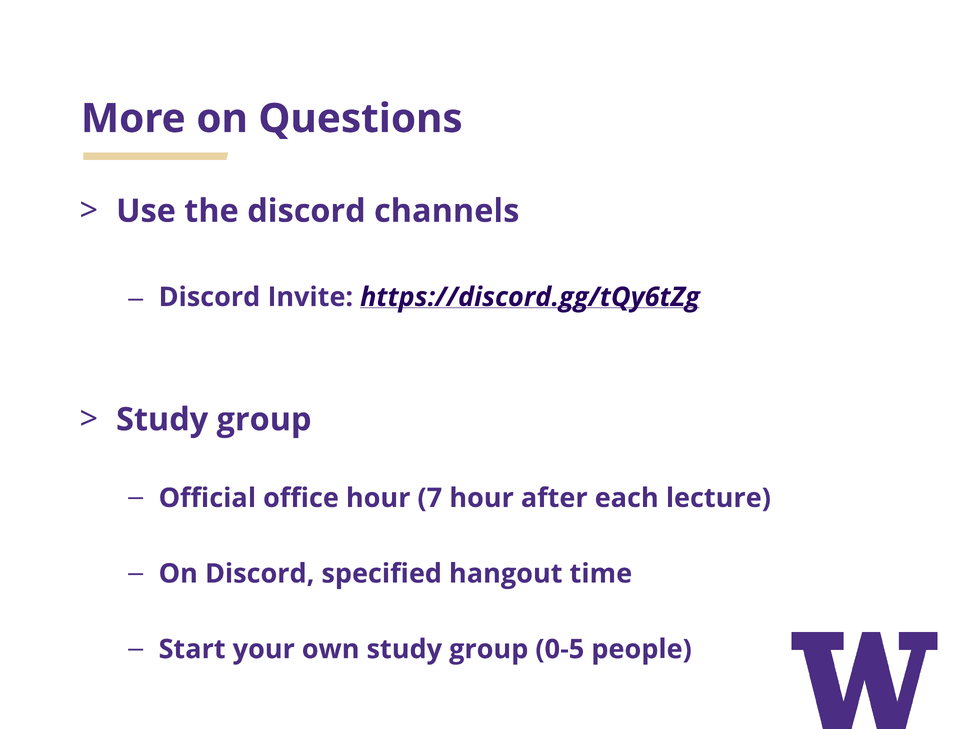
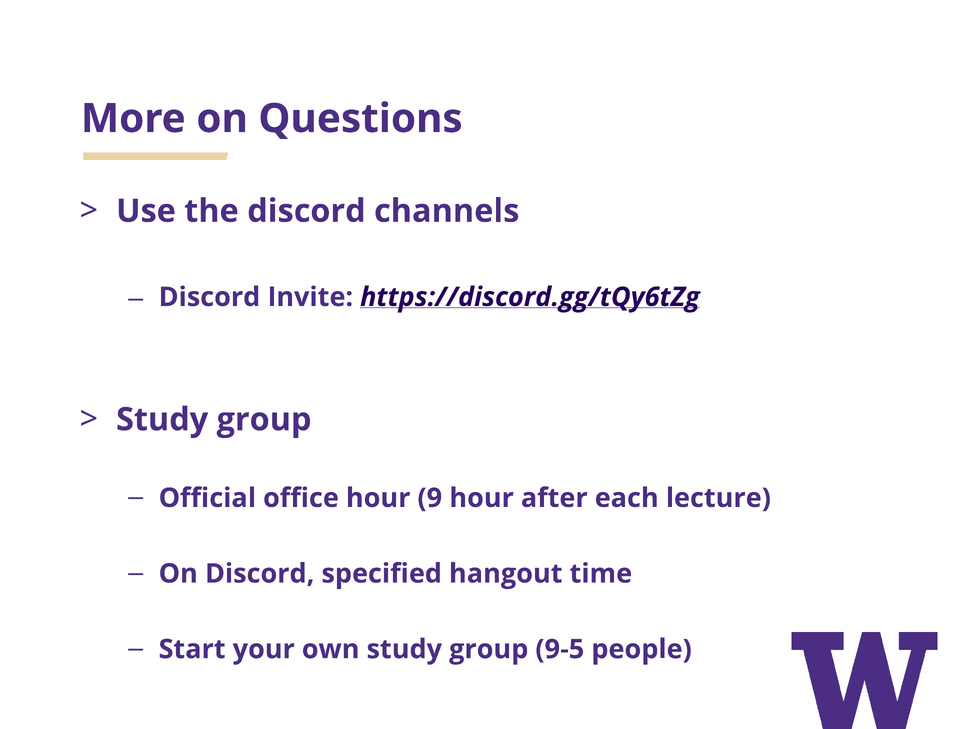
7: 7 -> 9 (430, 498)
0-5: 0-5 -> 9-5 (560, 649)
